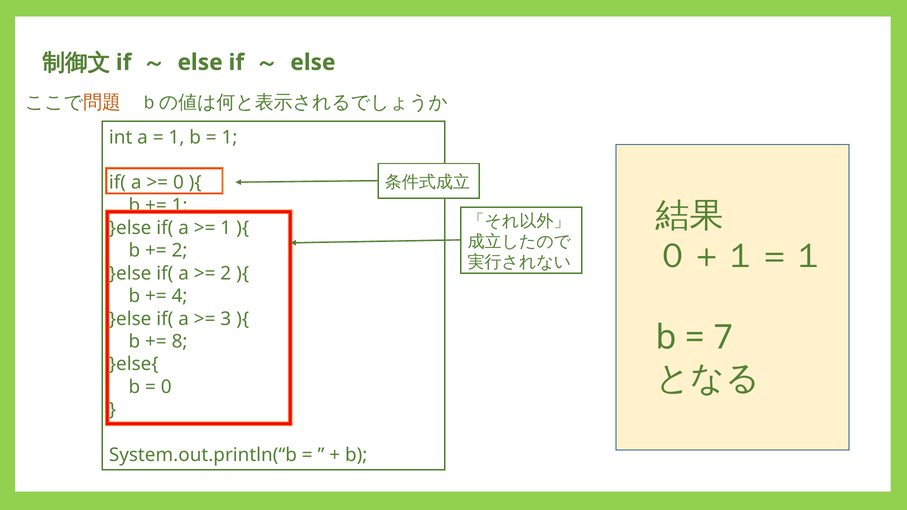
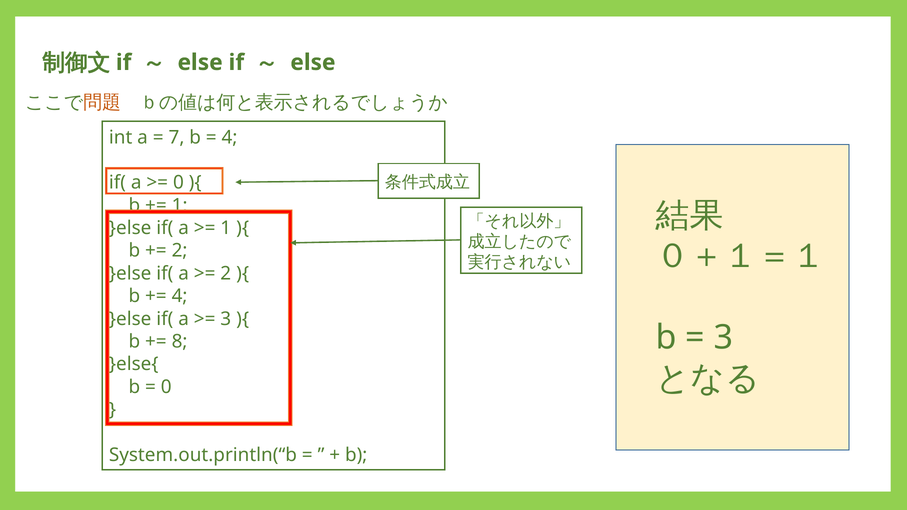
1: 1 -> 7 (177, 137)
1: 1 -> 4 (230, 137)
7: 7 -> 3 (723, 338)
